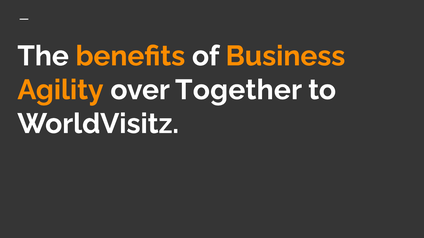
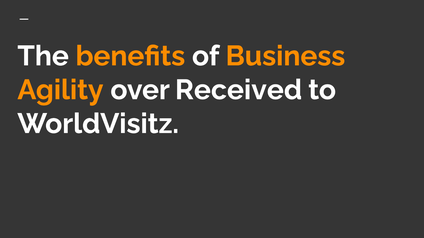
Together: Together -> Received (239, 90)
